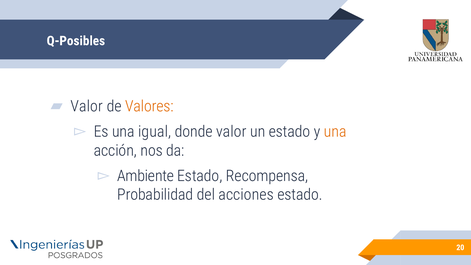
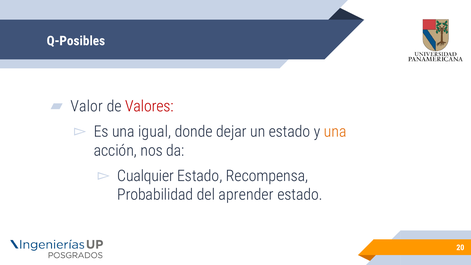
Valores colour: orange -> red (149, 106)
donde valor: valor -> dejar (231, 132)
Ambiente: Ambiente -> Cualquier (146, 176)
acciones: acciones -> aprender (246, 195)
